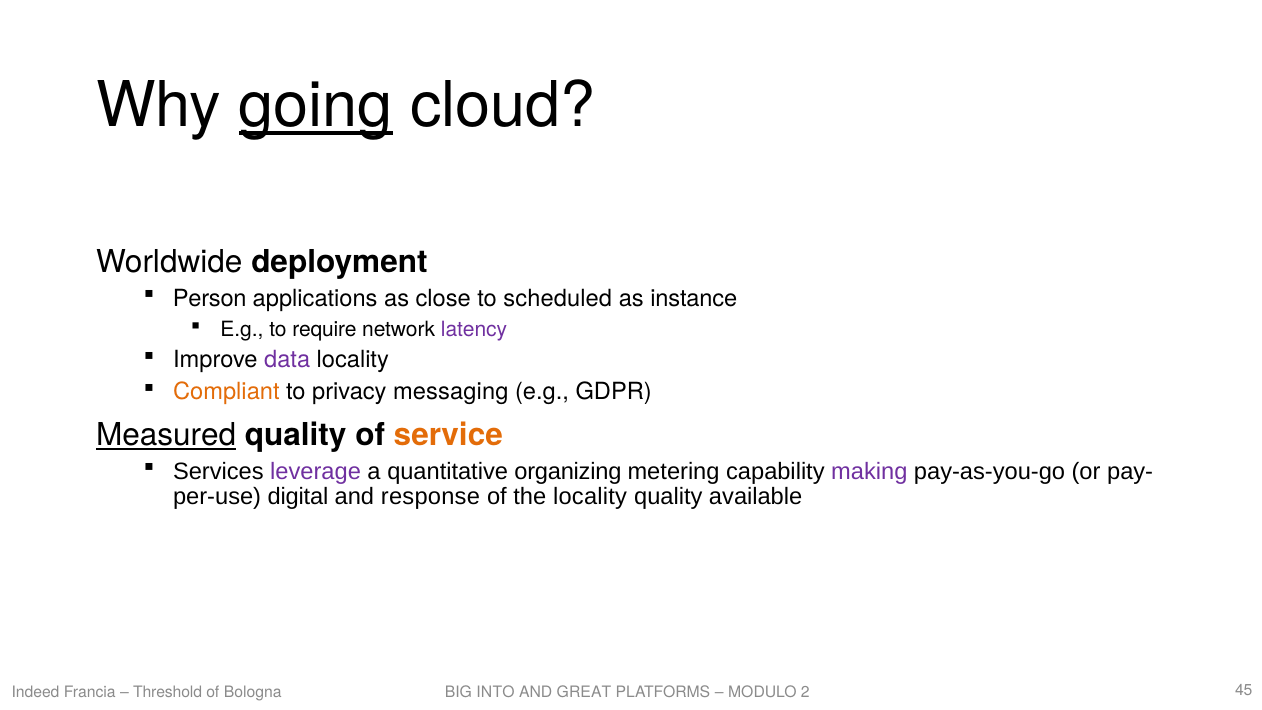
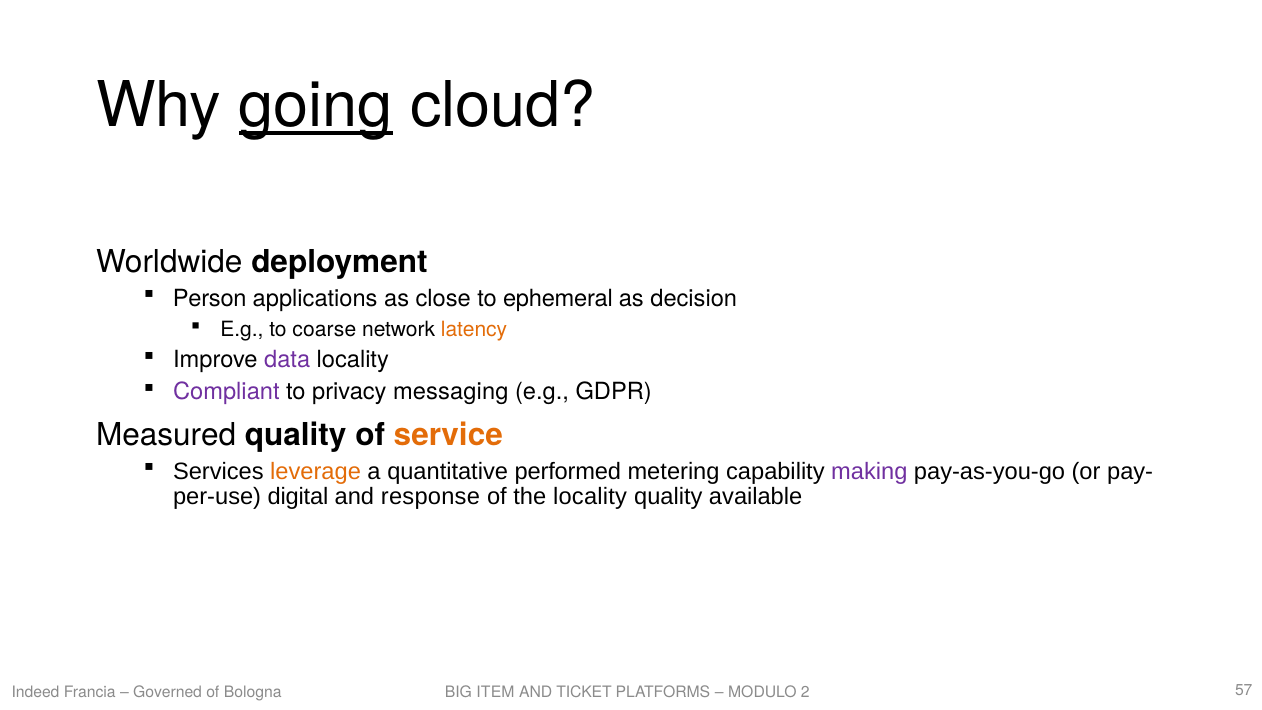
scheduled: scheduled -> ephemeral (558, 299)
instance: instance -> decision (694, 299)
require: require -> coarse (324, 329)
latency colour: purple -> orange (474, 329)
Compliant colour: orange -> purple (226, 392)
Measured underline: present -> none (166, 435)
leverage colour: purple -> orange (316, 471)
organizing: organizing -> performed (568, 471)
Threshold: Threshold -> Governed (168, 692)
INTO: INTO -> ITEM (496, 692)
GREAT: GREAT -> TICKET (584, 692)
45: 45 -> 57 (1244, 690)
